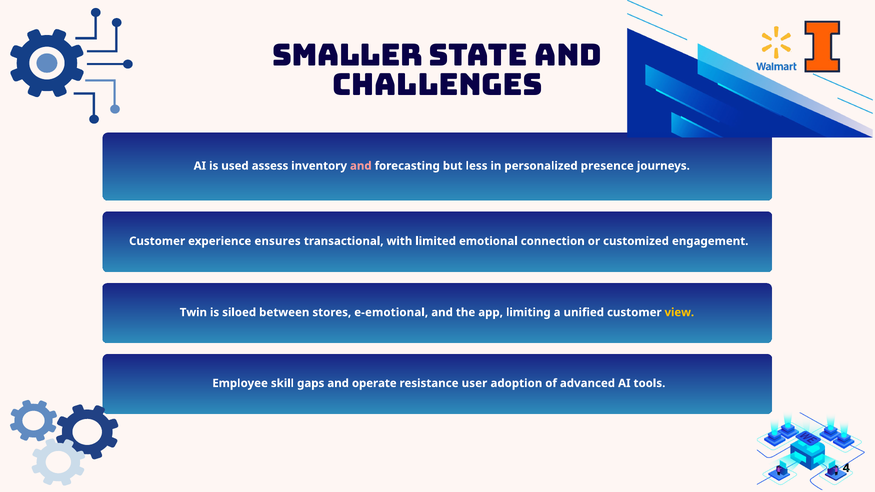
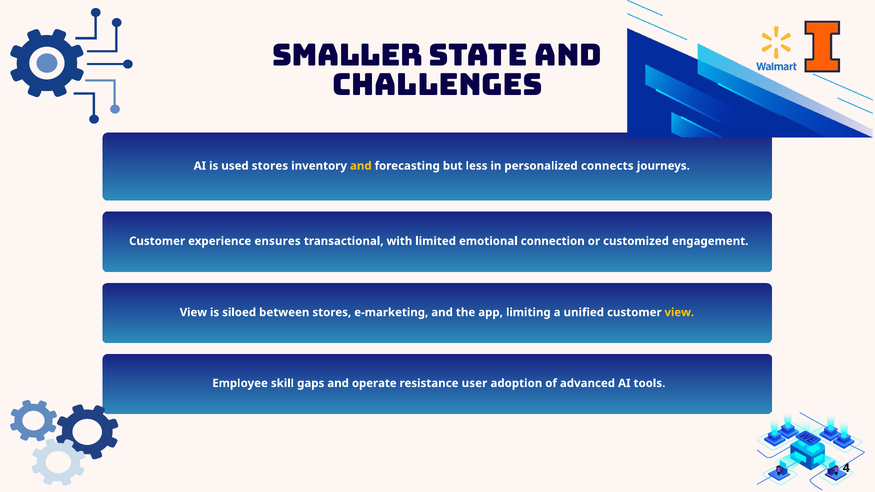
used assess: assess -> stores (270, 166)
and colour: pink -> yellow (361, 166)
presence: presence -> connects (607, 166)
Twin: Twin -> View (193, 313)
e-emotional: e-emotional -> e-marketing (391, 313)
